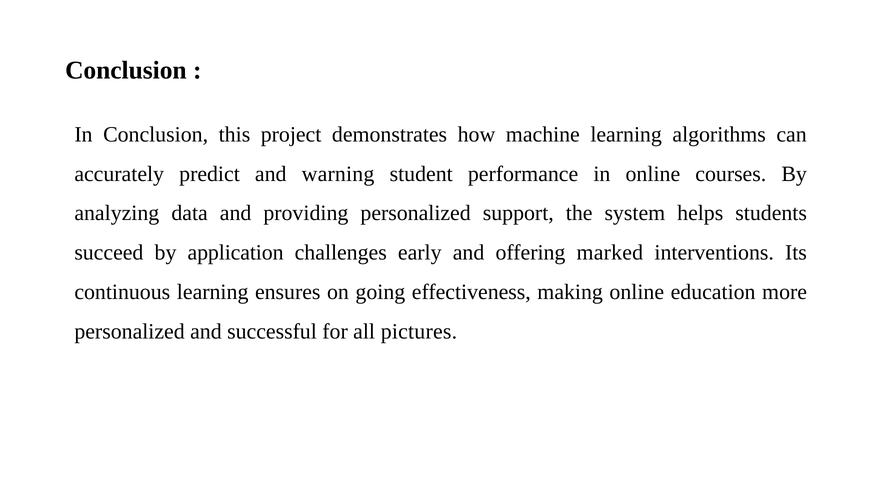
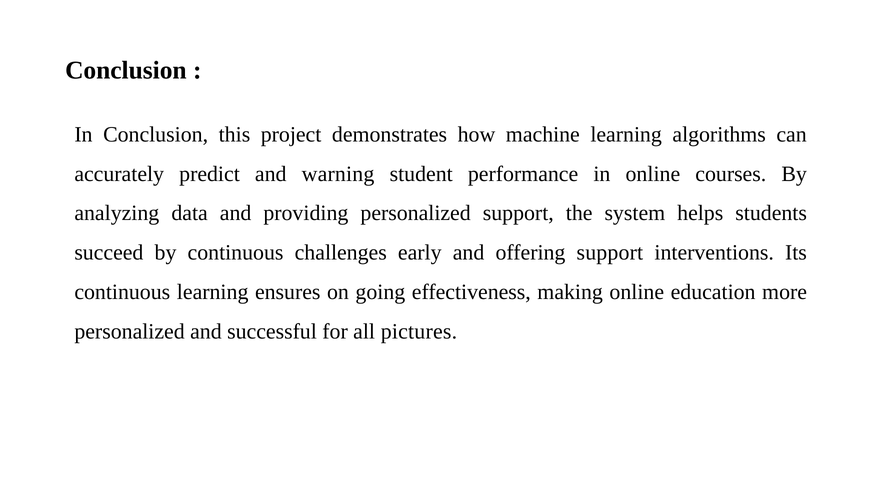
by application: application -> continuous (236, 252)
offering marked: marked -> support (610, 252)
